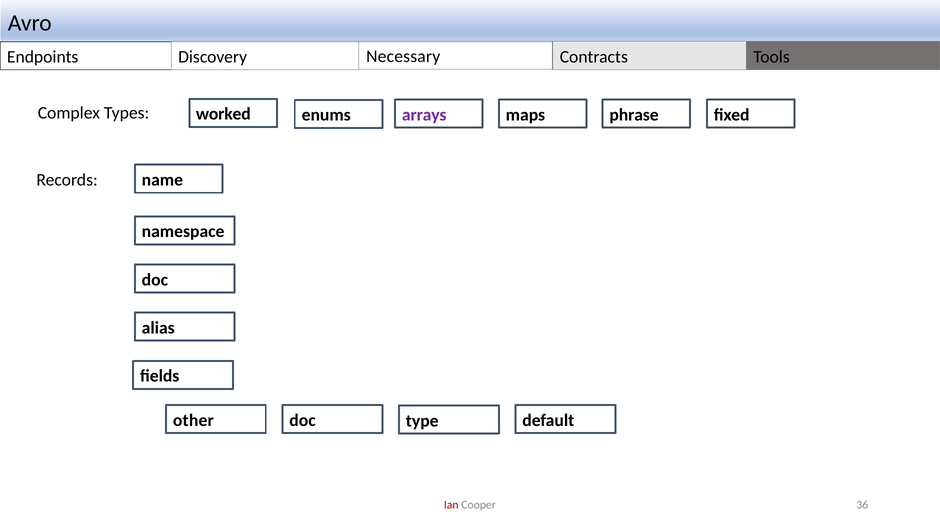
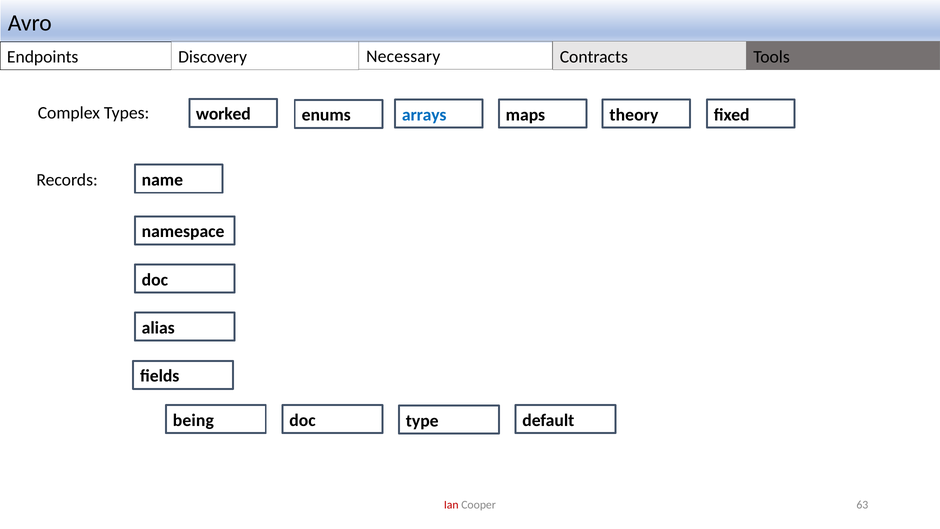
arrays colour: purple -> blue (424, 115)
phrase: phrase -> theory (634, 115)
other: other -> being (193, 420)
36: 36 -> 63 (862, 505)
